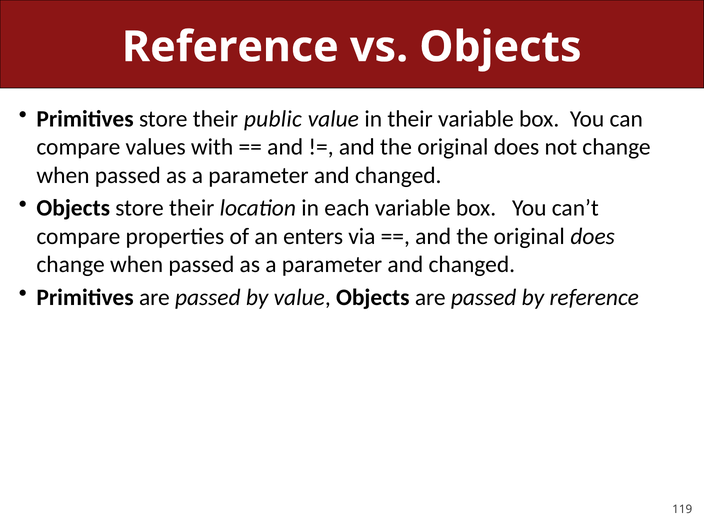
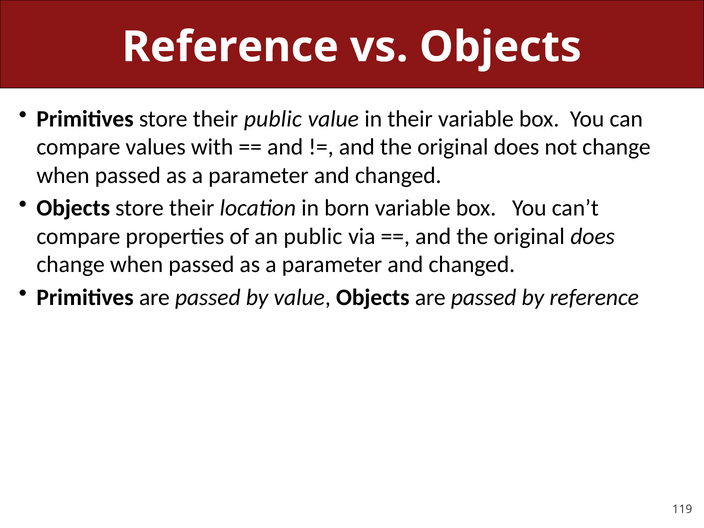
each: each -> born (347, 208)
an enters: enters -> public (313, 236)
